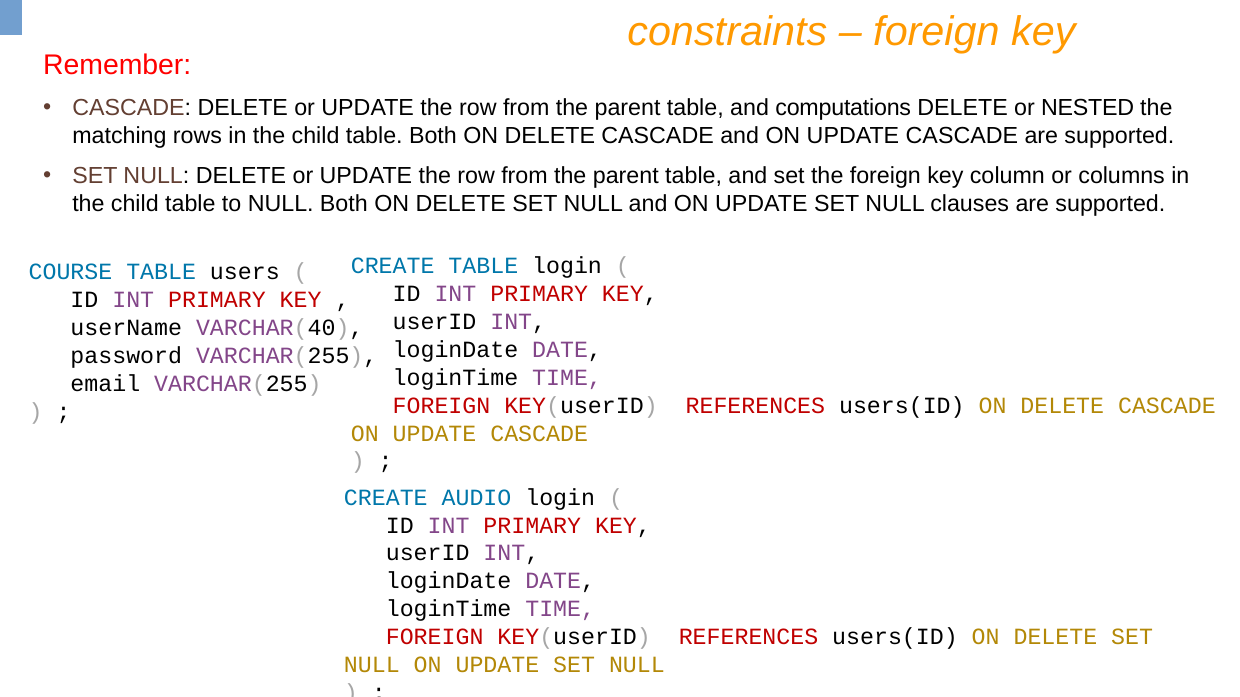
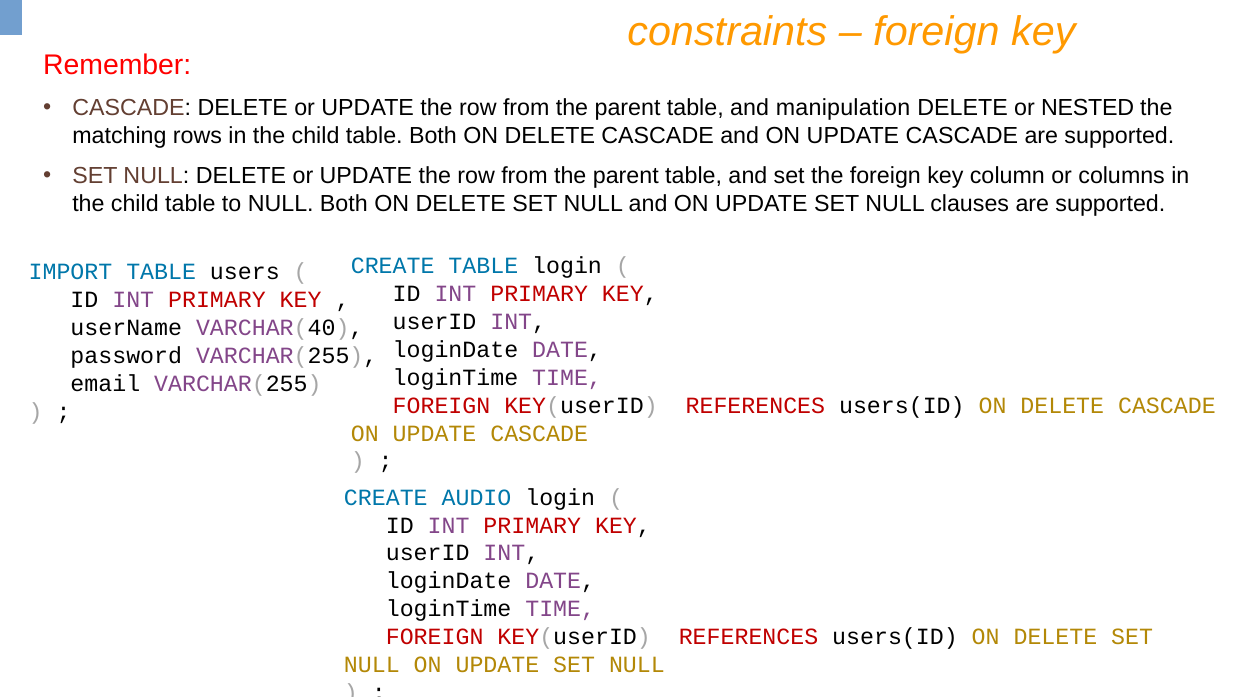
computations: computations -> manipulation (843, 108)
COURSE: COURSE -> IMPORT (70, 272)
